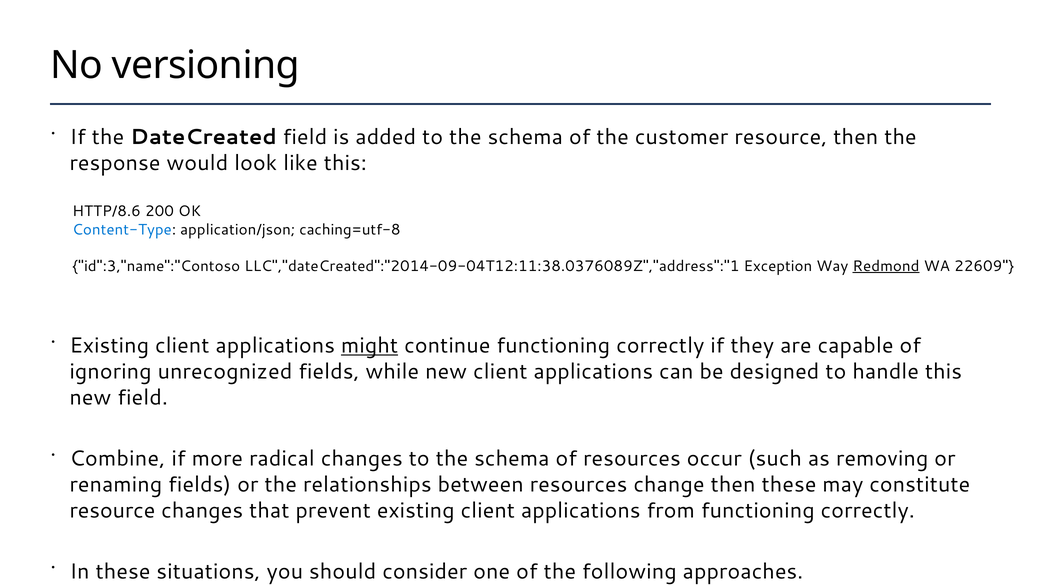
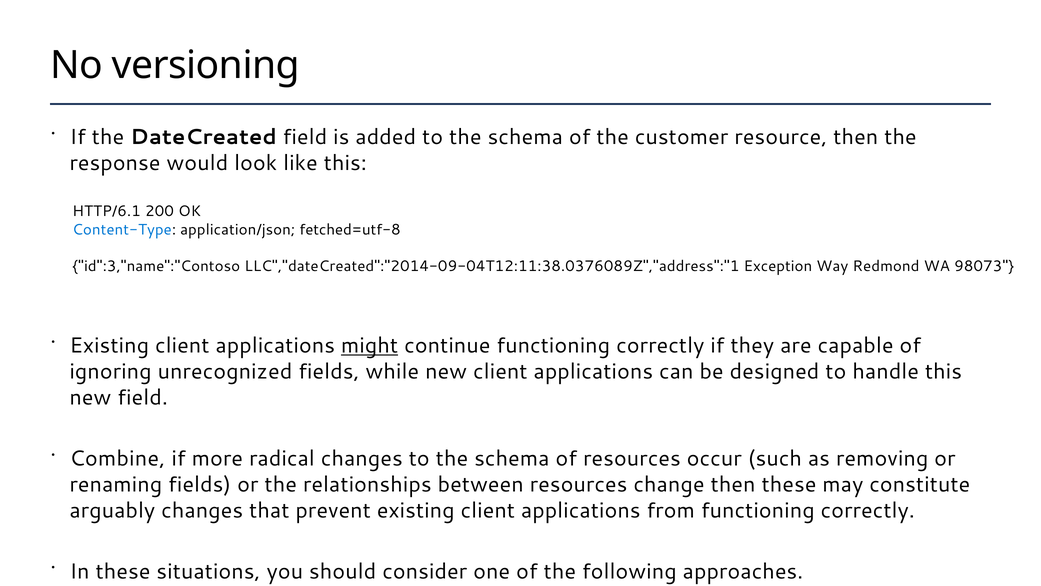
HTTP/8.6: HTTP/8.6 -> HTTP/6.1 (107, 211)
caching=utf-8: caching=utf-8 -> fetched=utf-8 (350, 229)
Redmond underline: present -> none (886, 266)
22609: 22609 -> 98073 (984, 266)
resource: resource -> arguably (112, 510)
